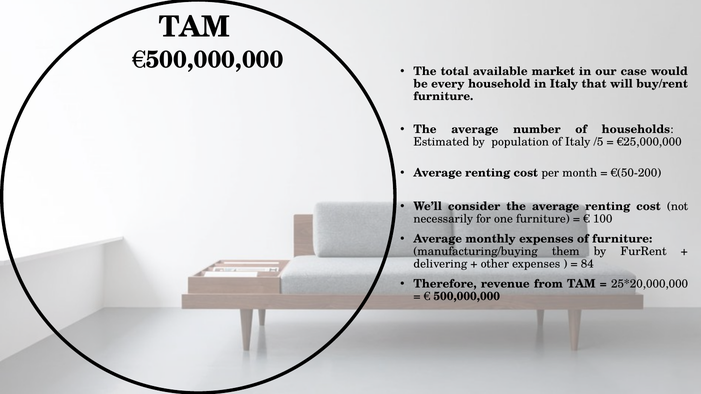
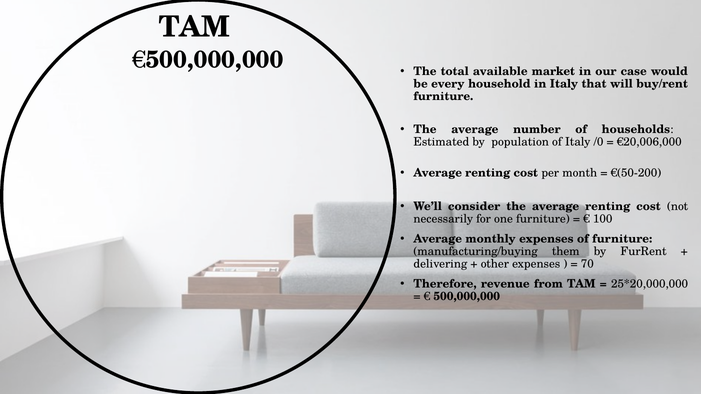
/5: /5 -> /0 (599, 142)
€25,000,000: €25,000,000 -> €20,006,000 (649, 142)
84: 84 -> 70 (587, 264)
